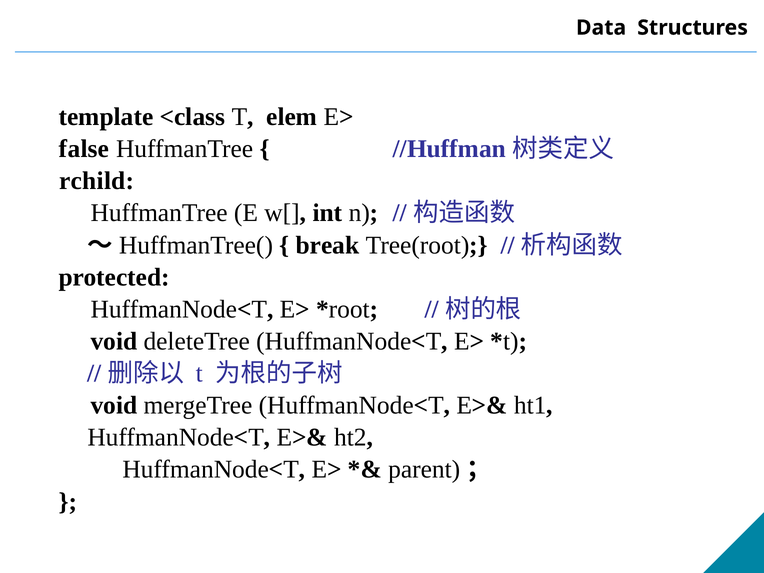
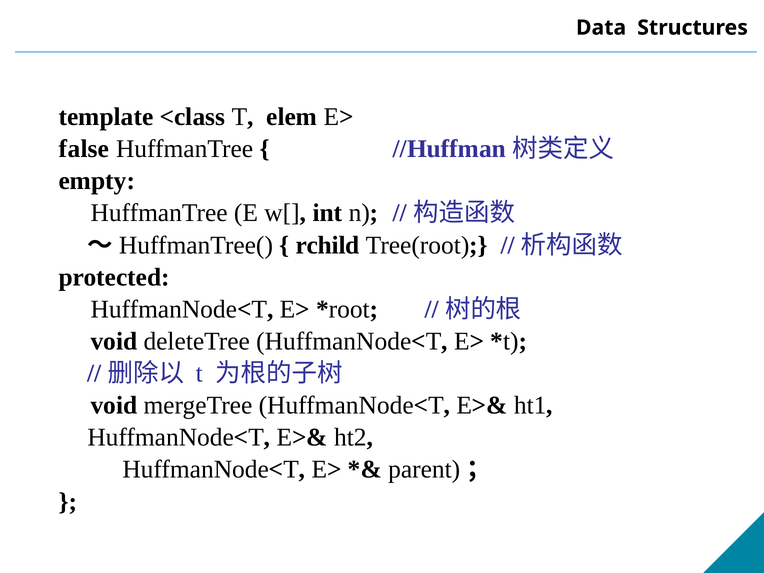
rchild: rchild -> empty (97, 181)
break: break -> rchild (328, 245)
